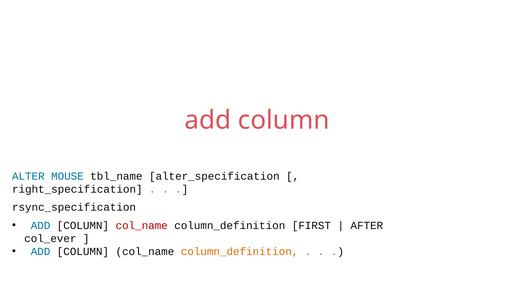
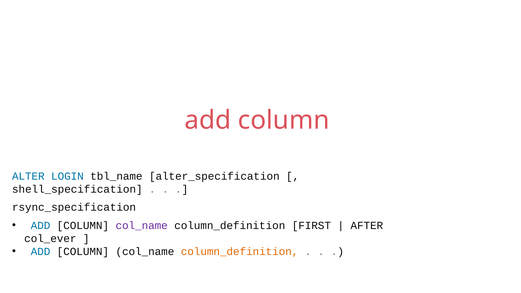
MOUSE: MOUSE -> LOGIN (67, 176)
right_specification: right_specification -> shell_specification (77, 189)
col_name colour: red -> purple (142, 226)
